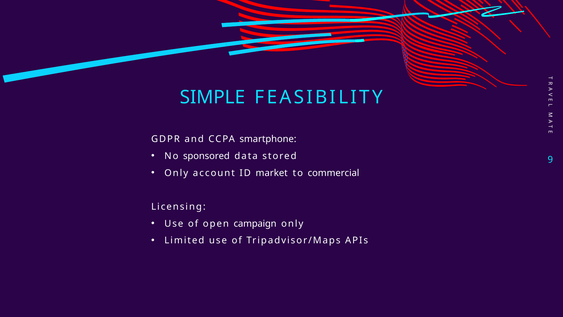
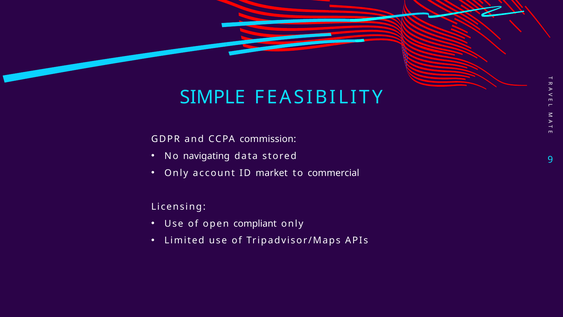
smartphone: smartphone -> commission (268, 139)
sponsored: sponsored -> navigating (206, 156)
campaign: campaign -> compliant (255, 223)
